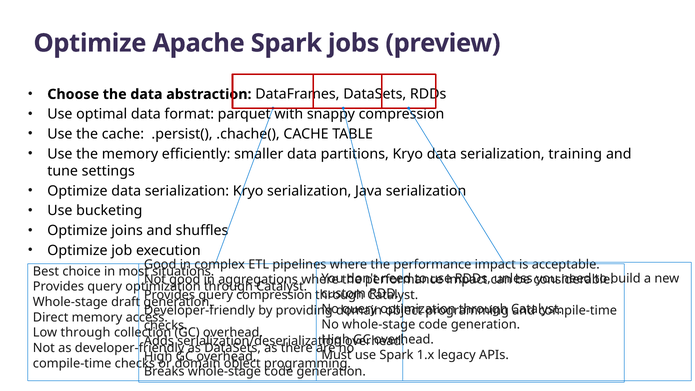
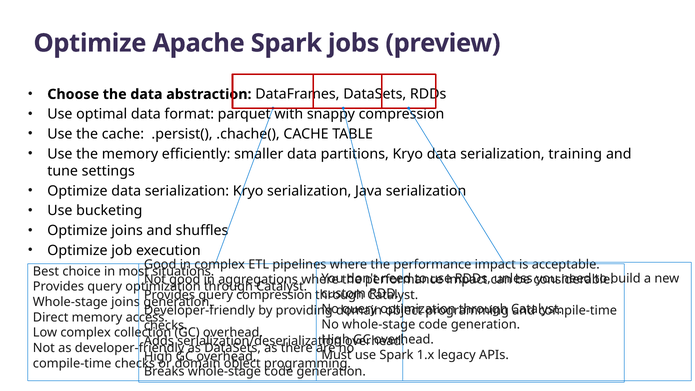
Whole-stage draft: draft -> joins (126, 302)
Low through: through -> complex (86, 333)
